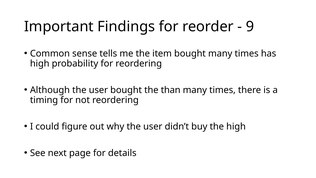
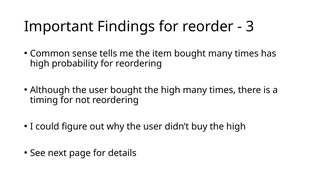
9: 9 -> 3 (250, 27)
bought the than: than -> high (171, 90)
